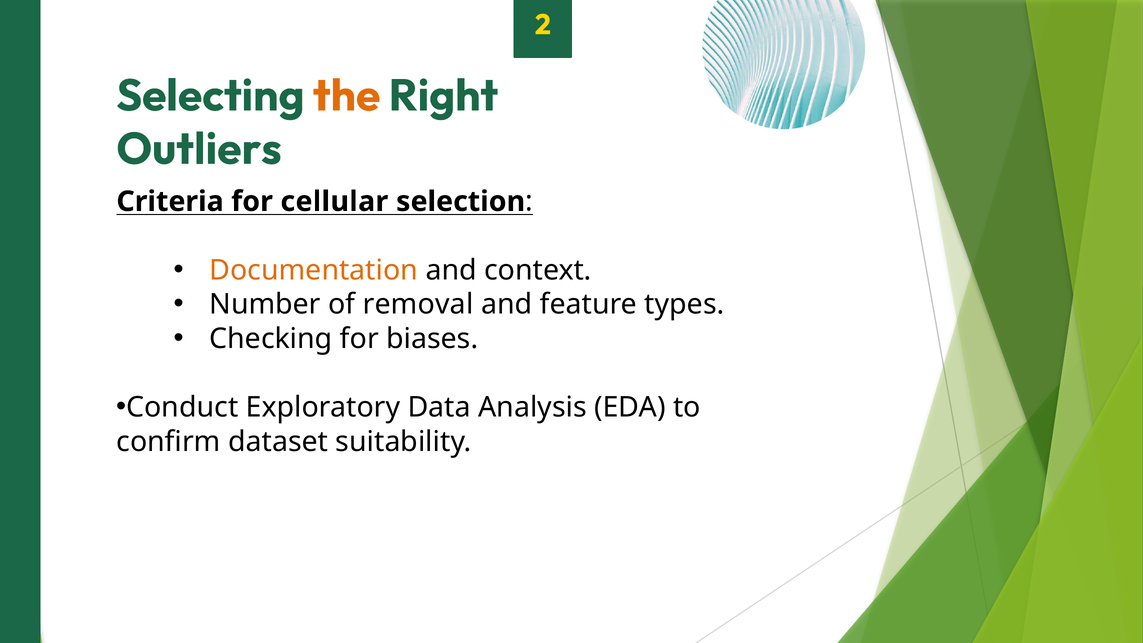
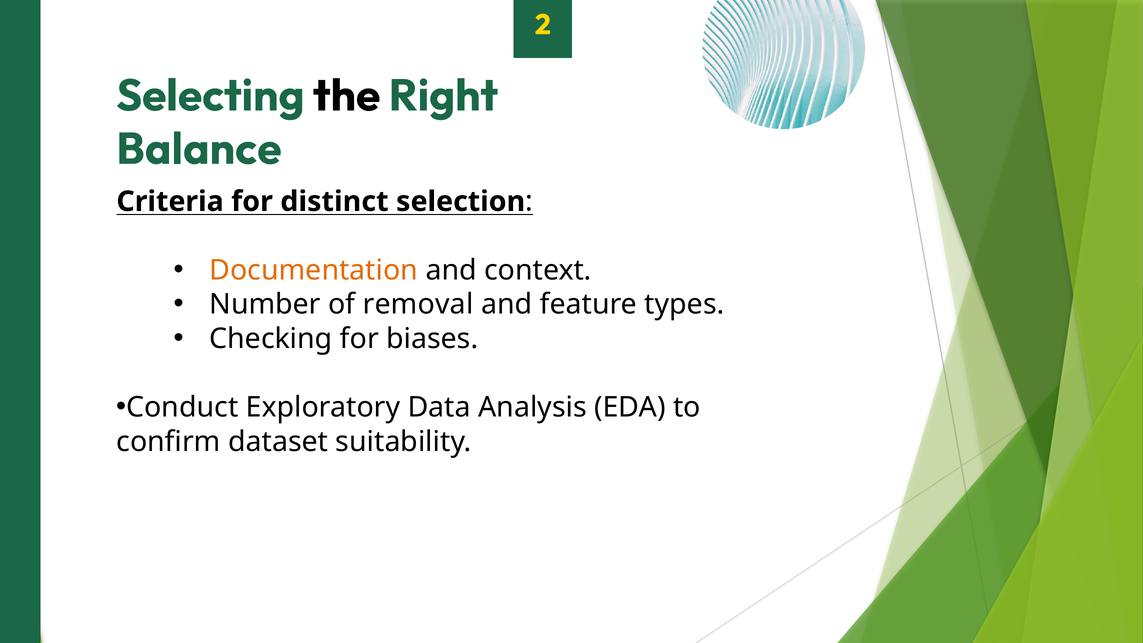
the colour: orange -> black (347, 96)
Outliers: Outliers -> Balance (199, 149)
cellular: cellular -> distinct (334, 202)
